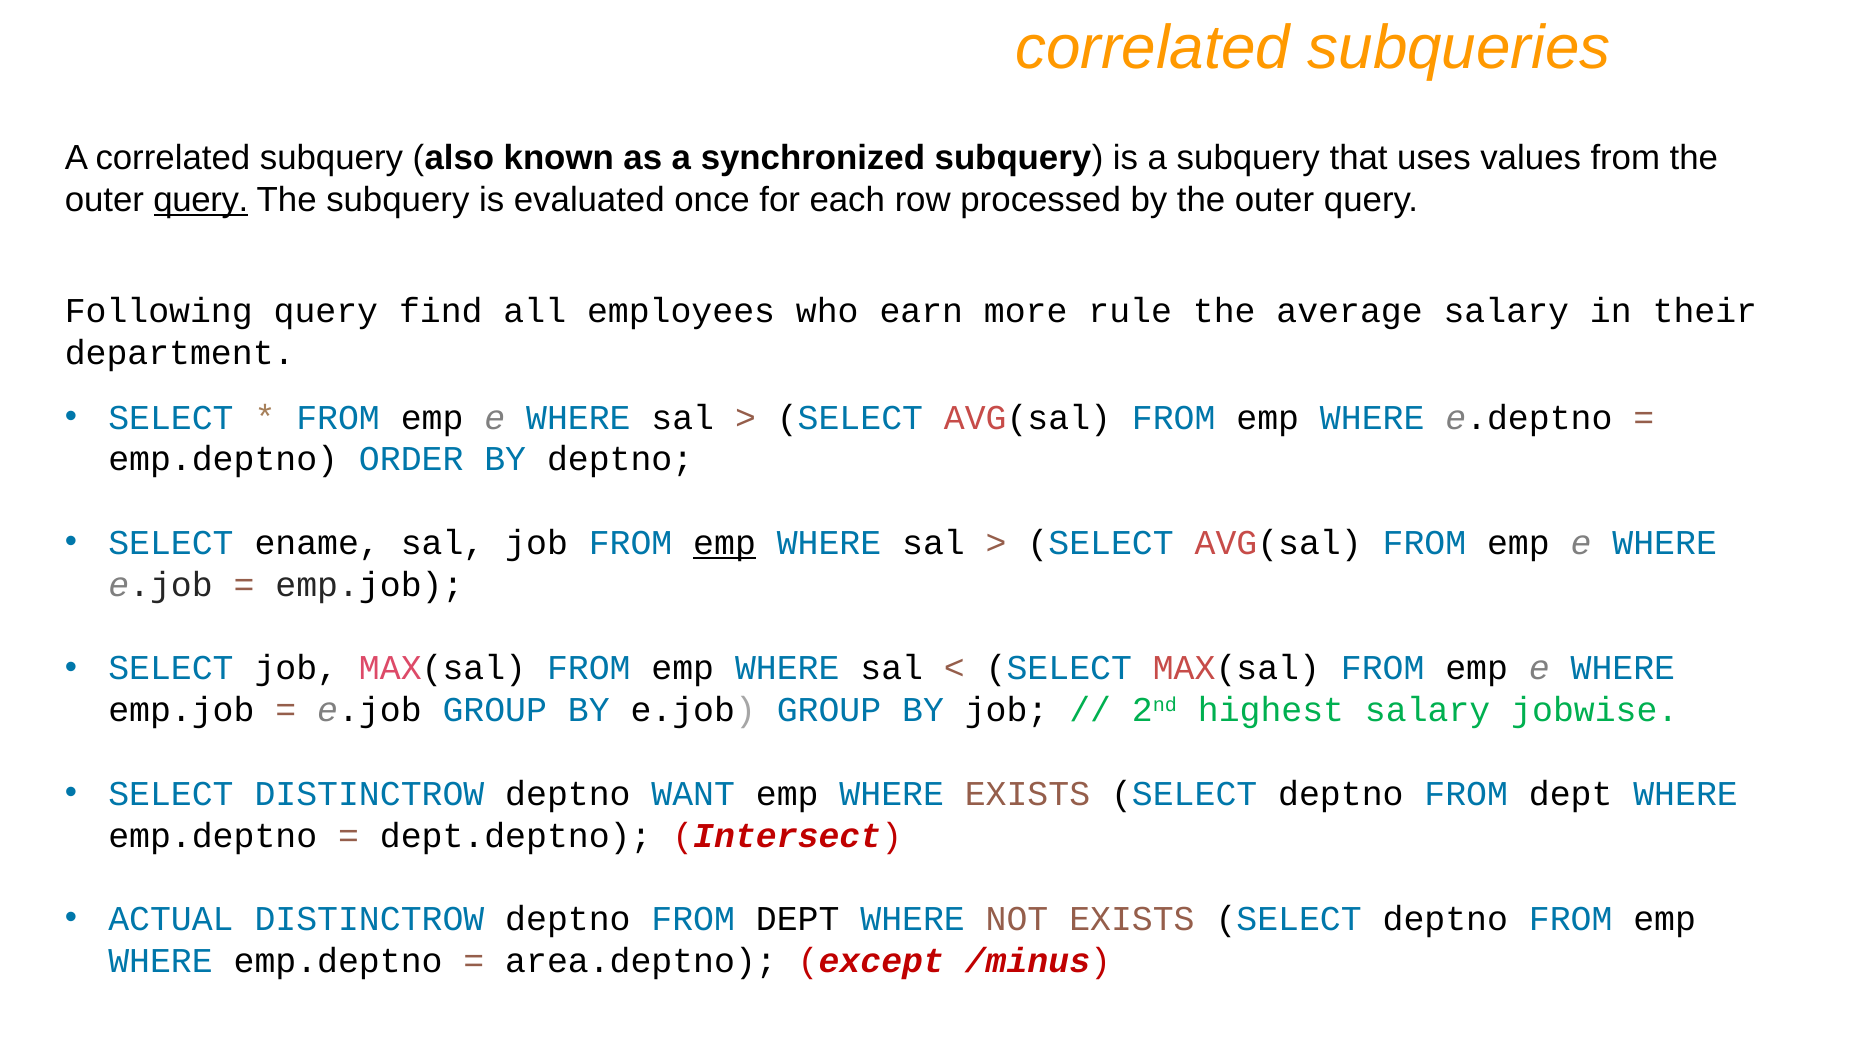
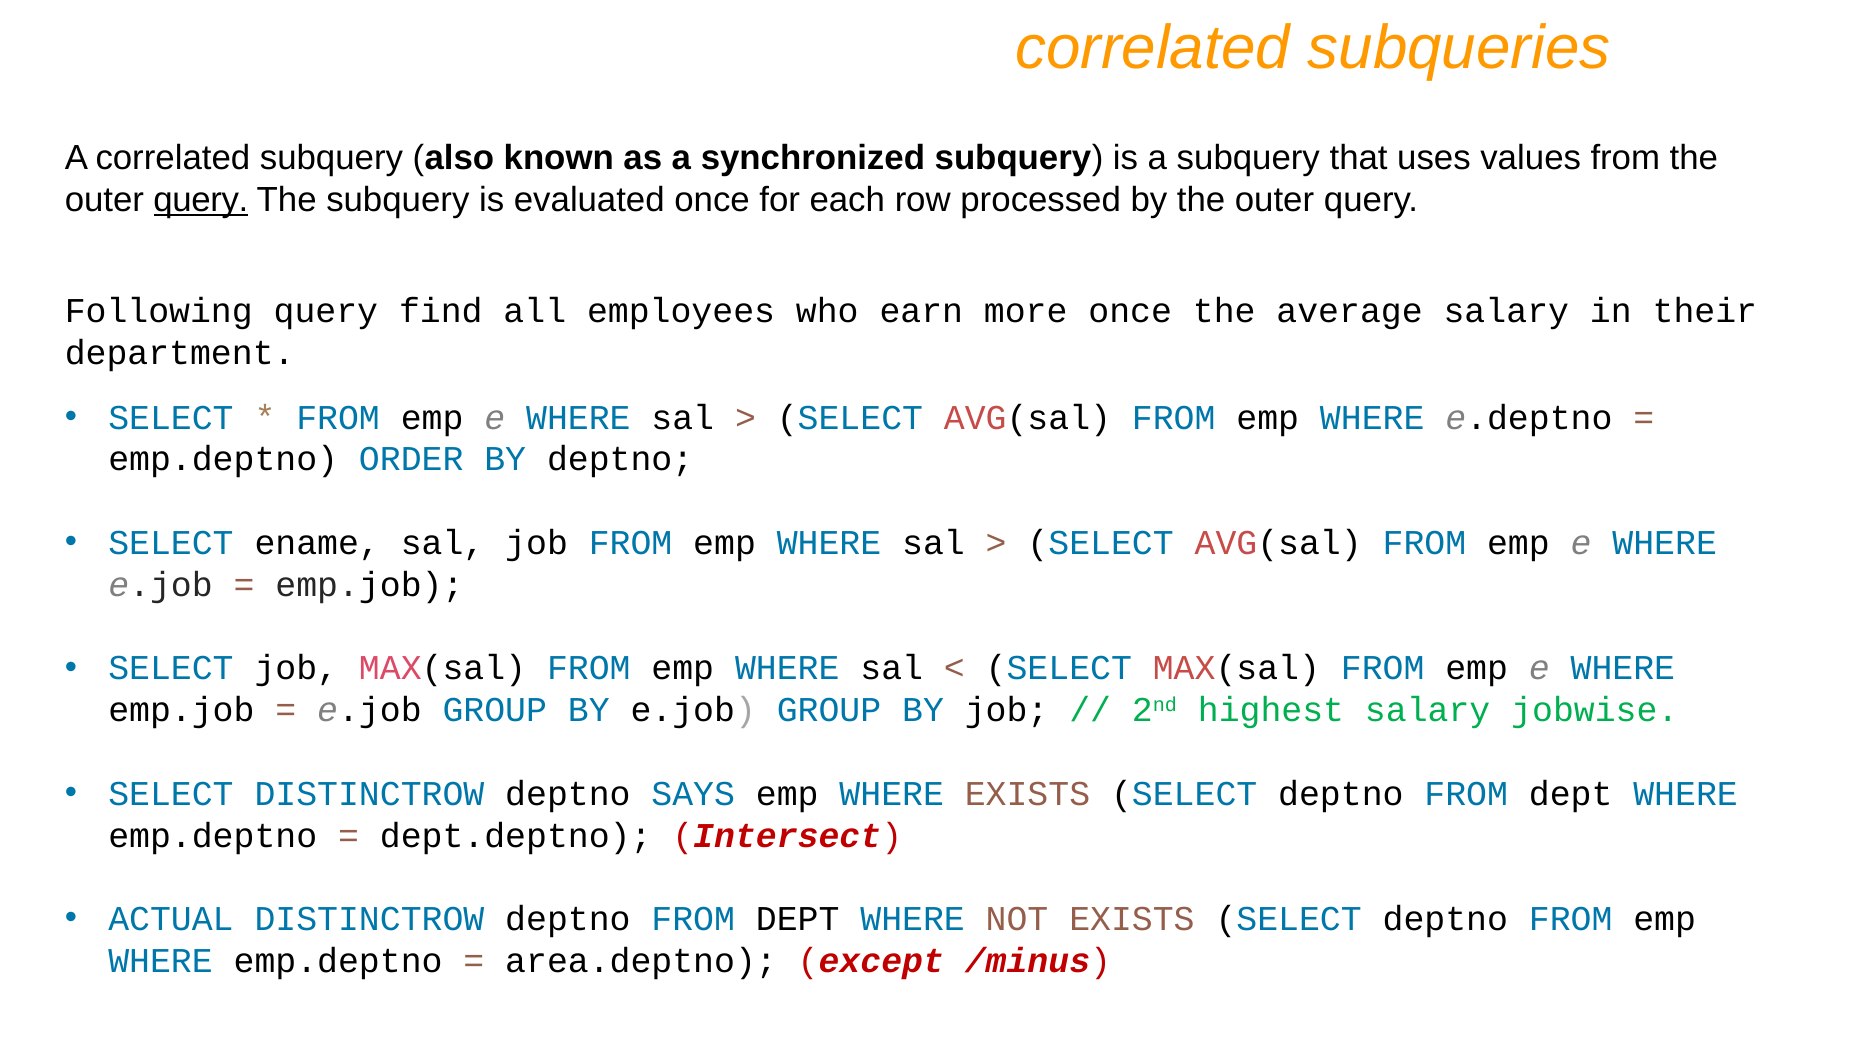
more rule: rule -> once (1130, 311)
emp underline: present -> none (725, 543)
WANT: WANT -> SAYS (693, 793)
